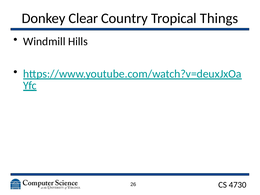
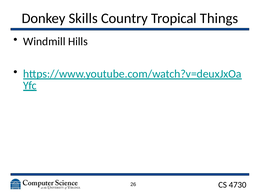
Clear: Clear -> Skills (83, 18)
